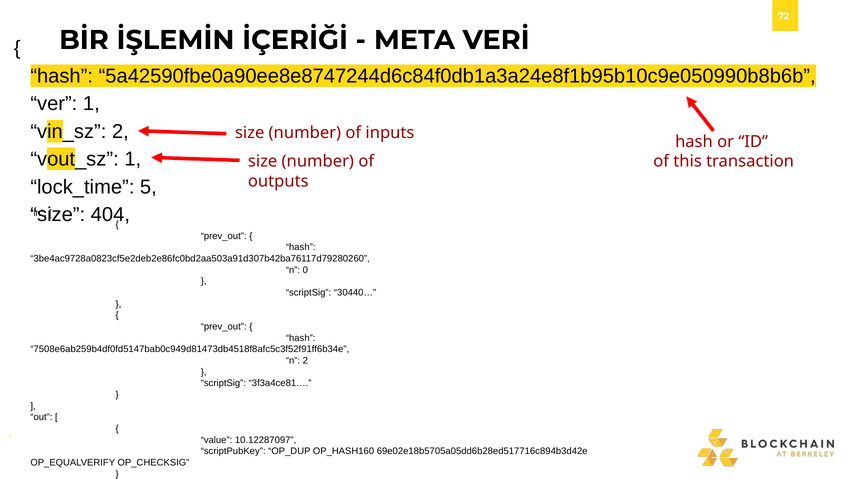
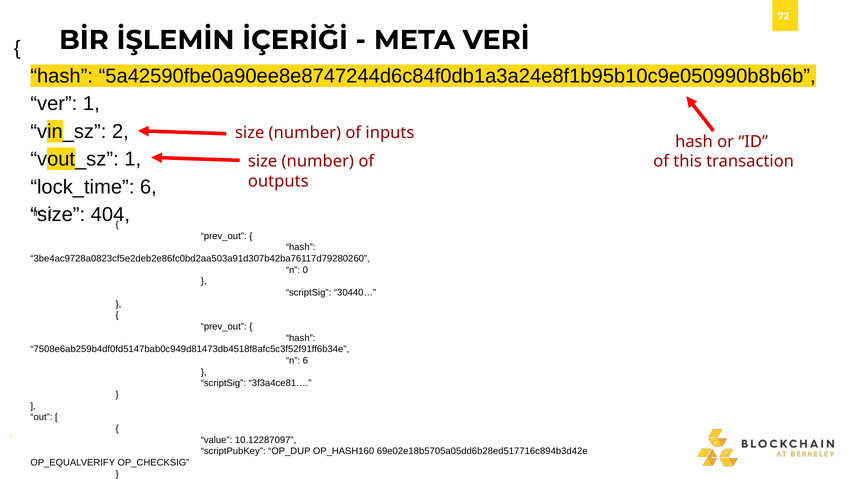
lock_time 5: 5 -> 6 (148, 187)
n 2: 2 -> 6 (305, 361)
